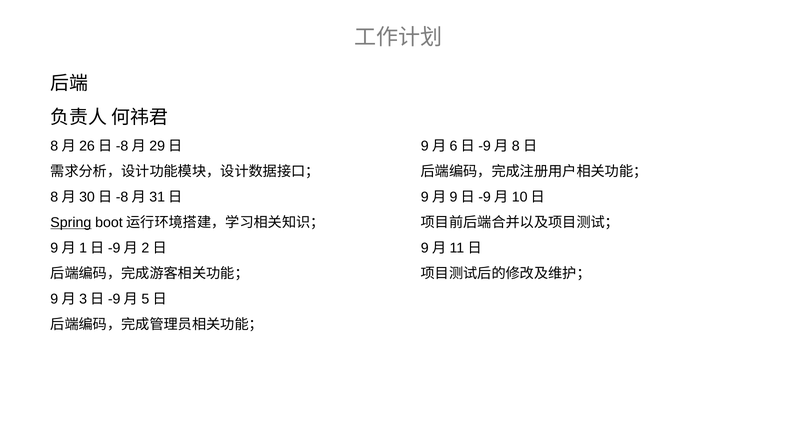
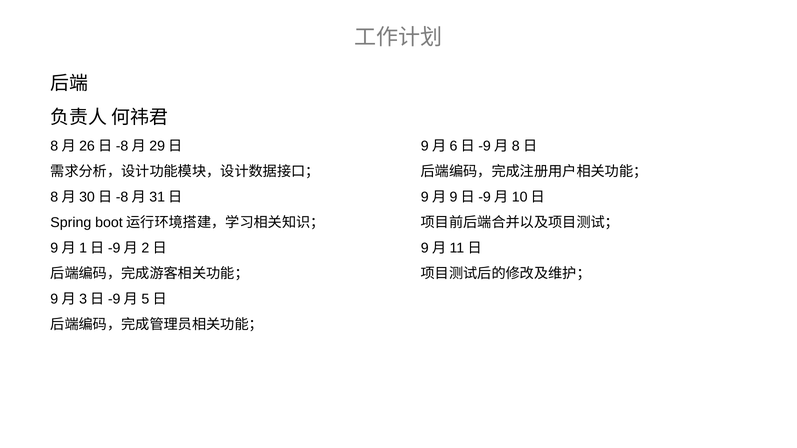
Spring underline: present -> none (71, 223)
